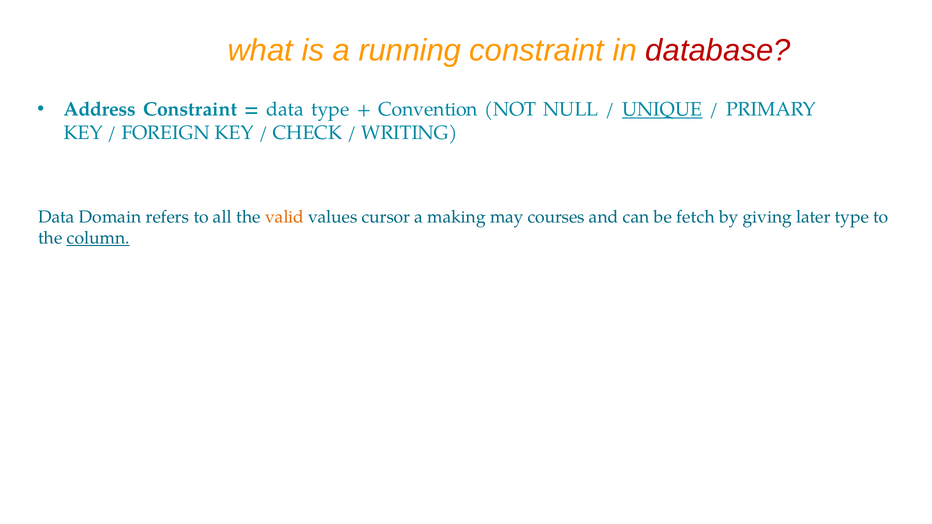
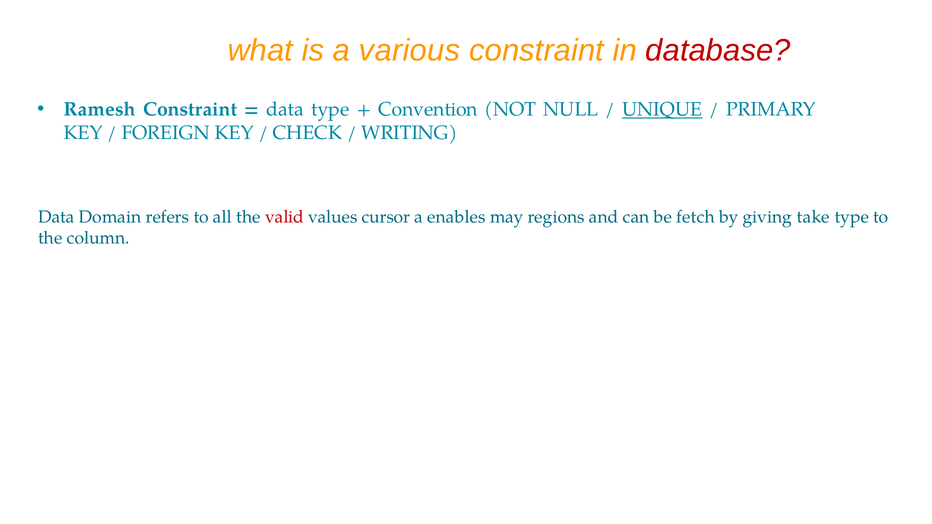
running: running -> various (410, 51)
Address: Address -> Ramesh (100, 110)
valid colour: orange -> red (285, 217)
making: making -> enables (456, 217)
courses: courses -> regions (556, 217)
later: later -> take (813, 217)
column underline: present -> none (98, 238)
